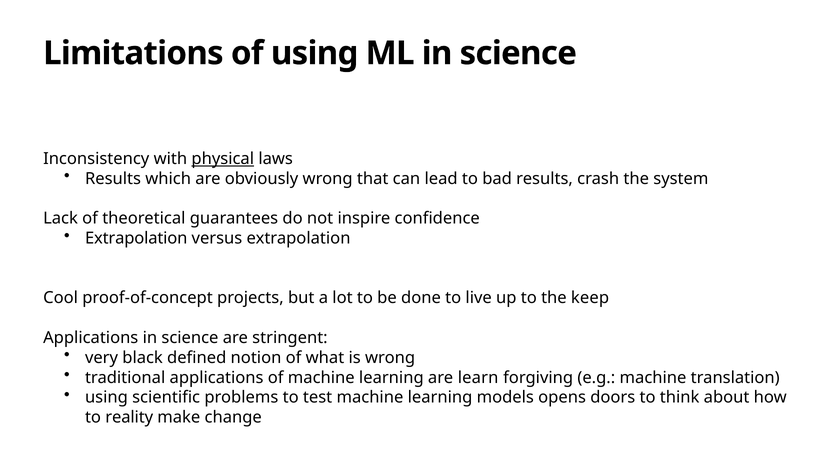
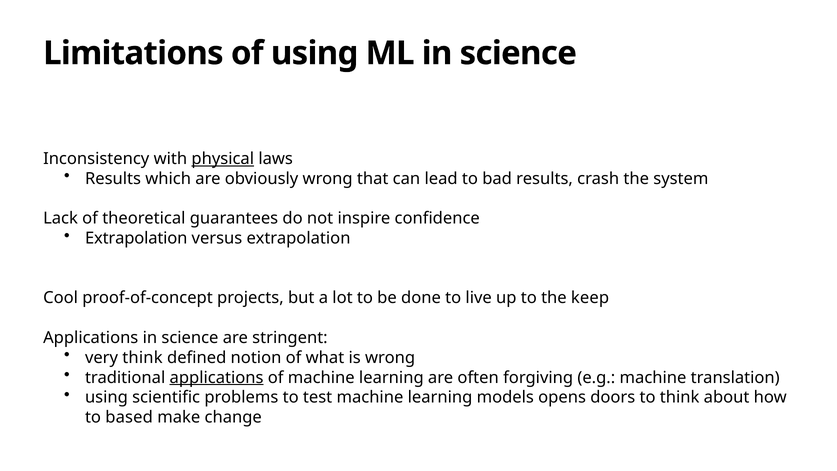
very black: black -> think (142, 358)
applications underline: none -> present (217, 377)
learn: learn -> often (478, 377)
reality: reality -> based (129, 417)
